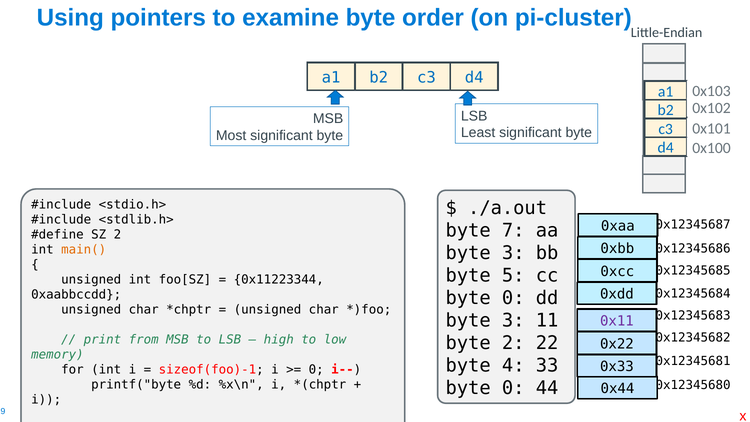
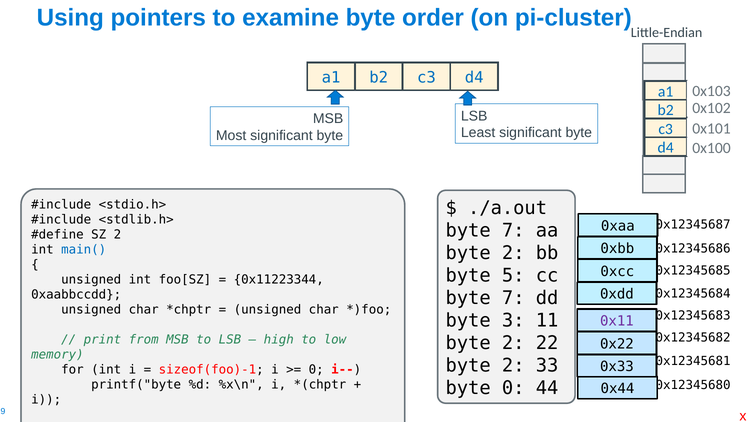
main( colour: orange -> blue (84, 250)
3: 3 -> 2 (513, 253)
0: 0 -> 7 (513, 298)
4: 4 -> 2 (513, 365)
